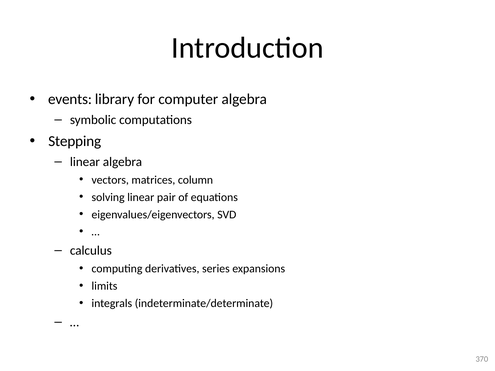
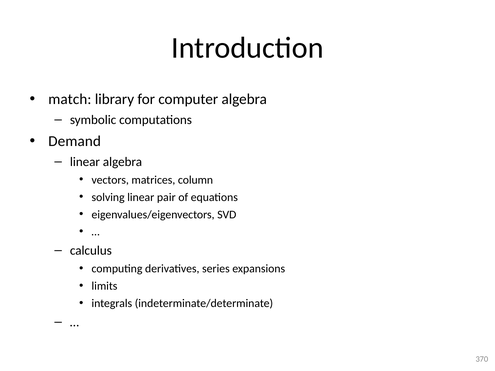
events: events -> match (70, 99)
Stepping: Stepping -> Demand (75, 141)
